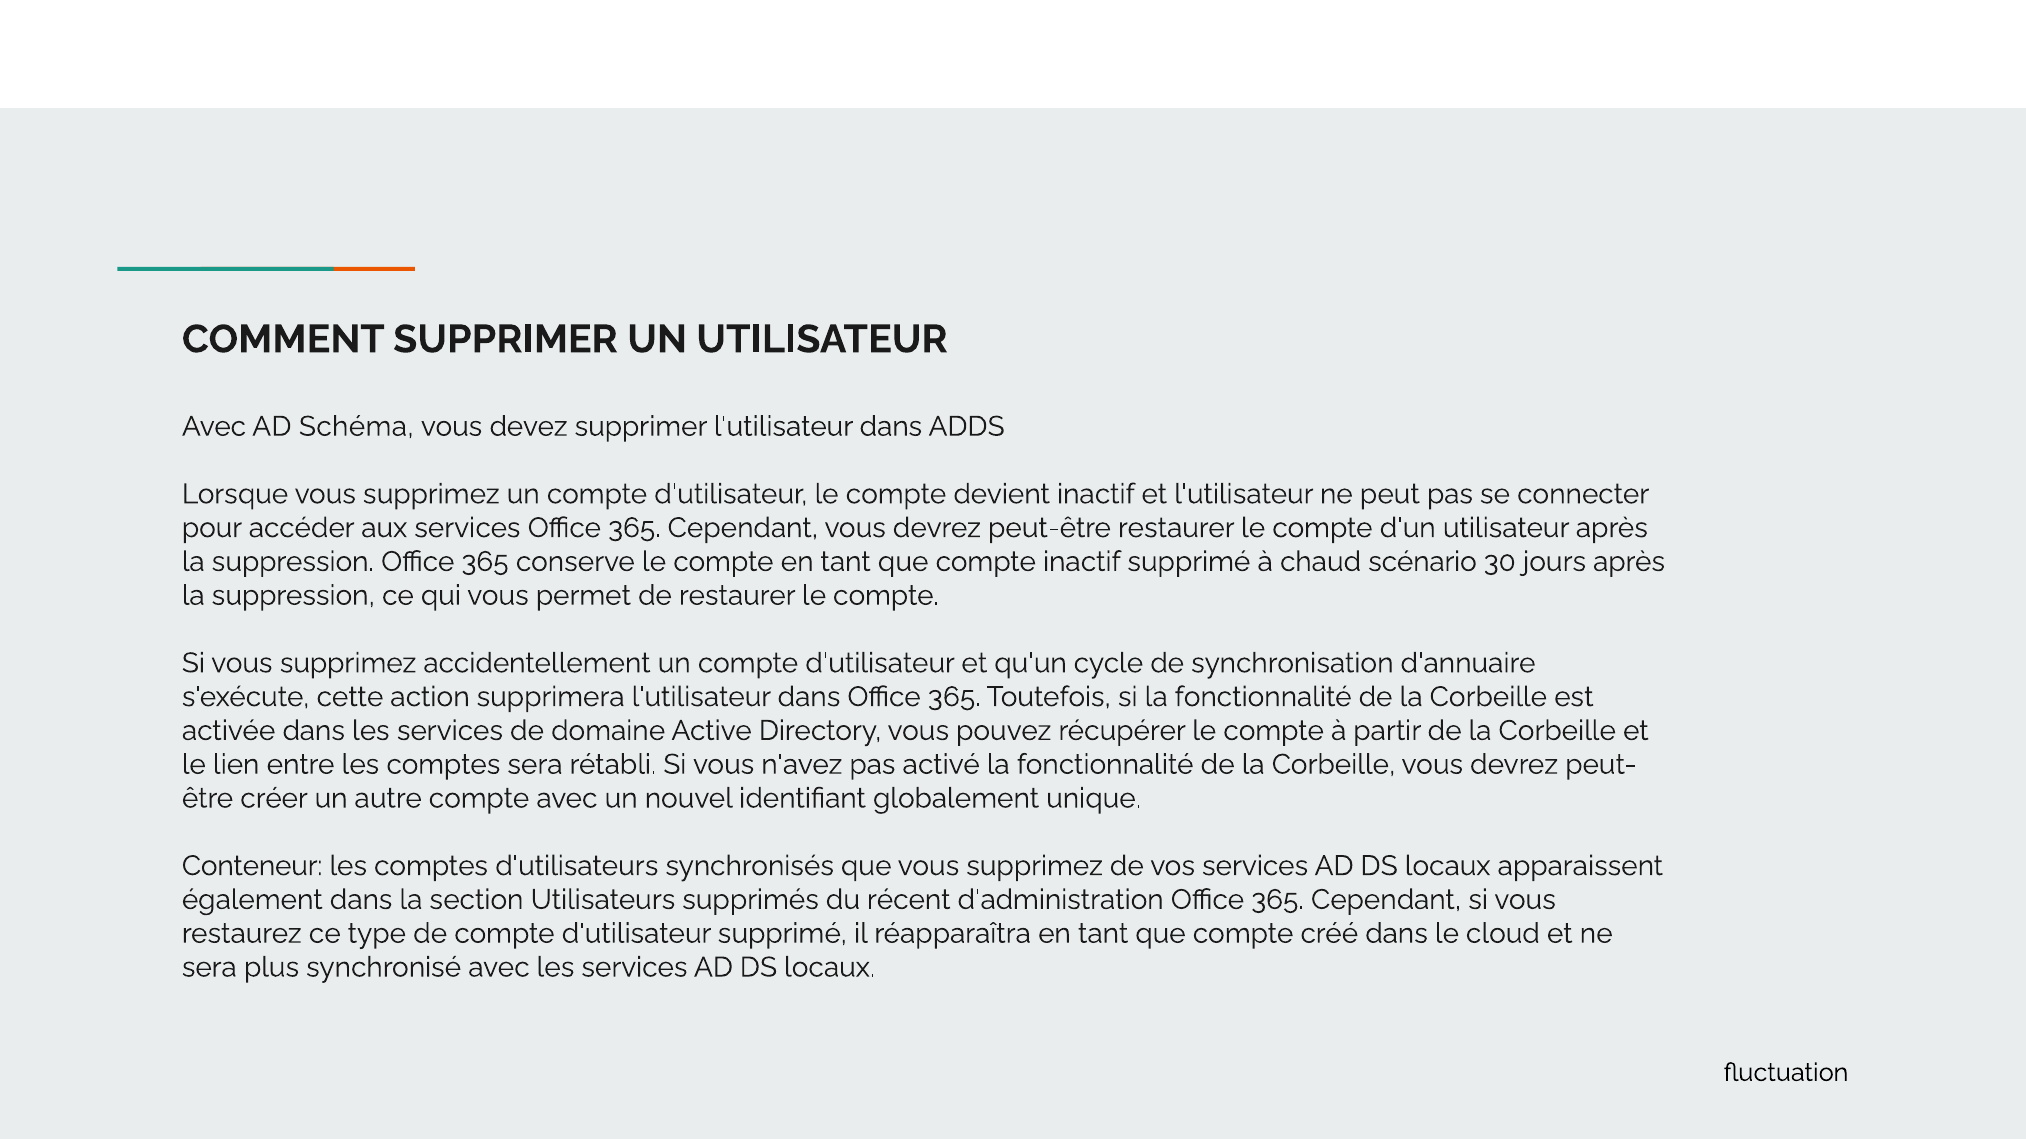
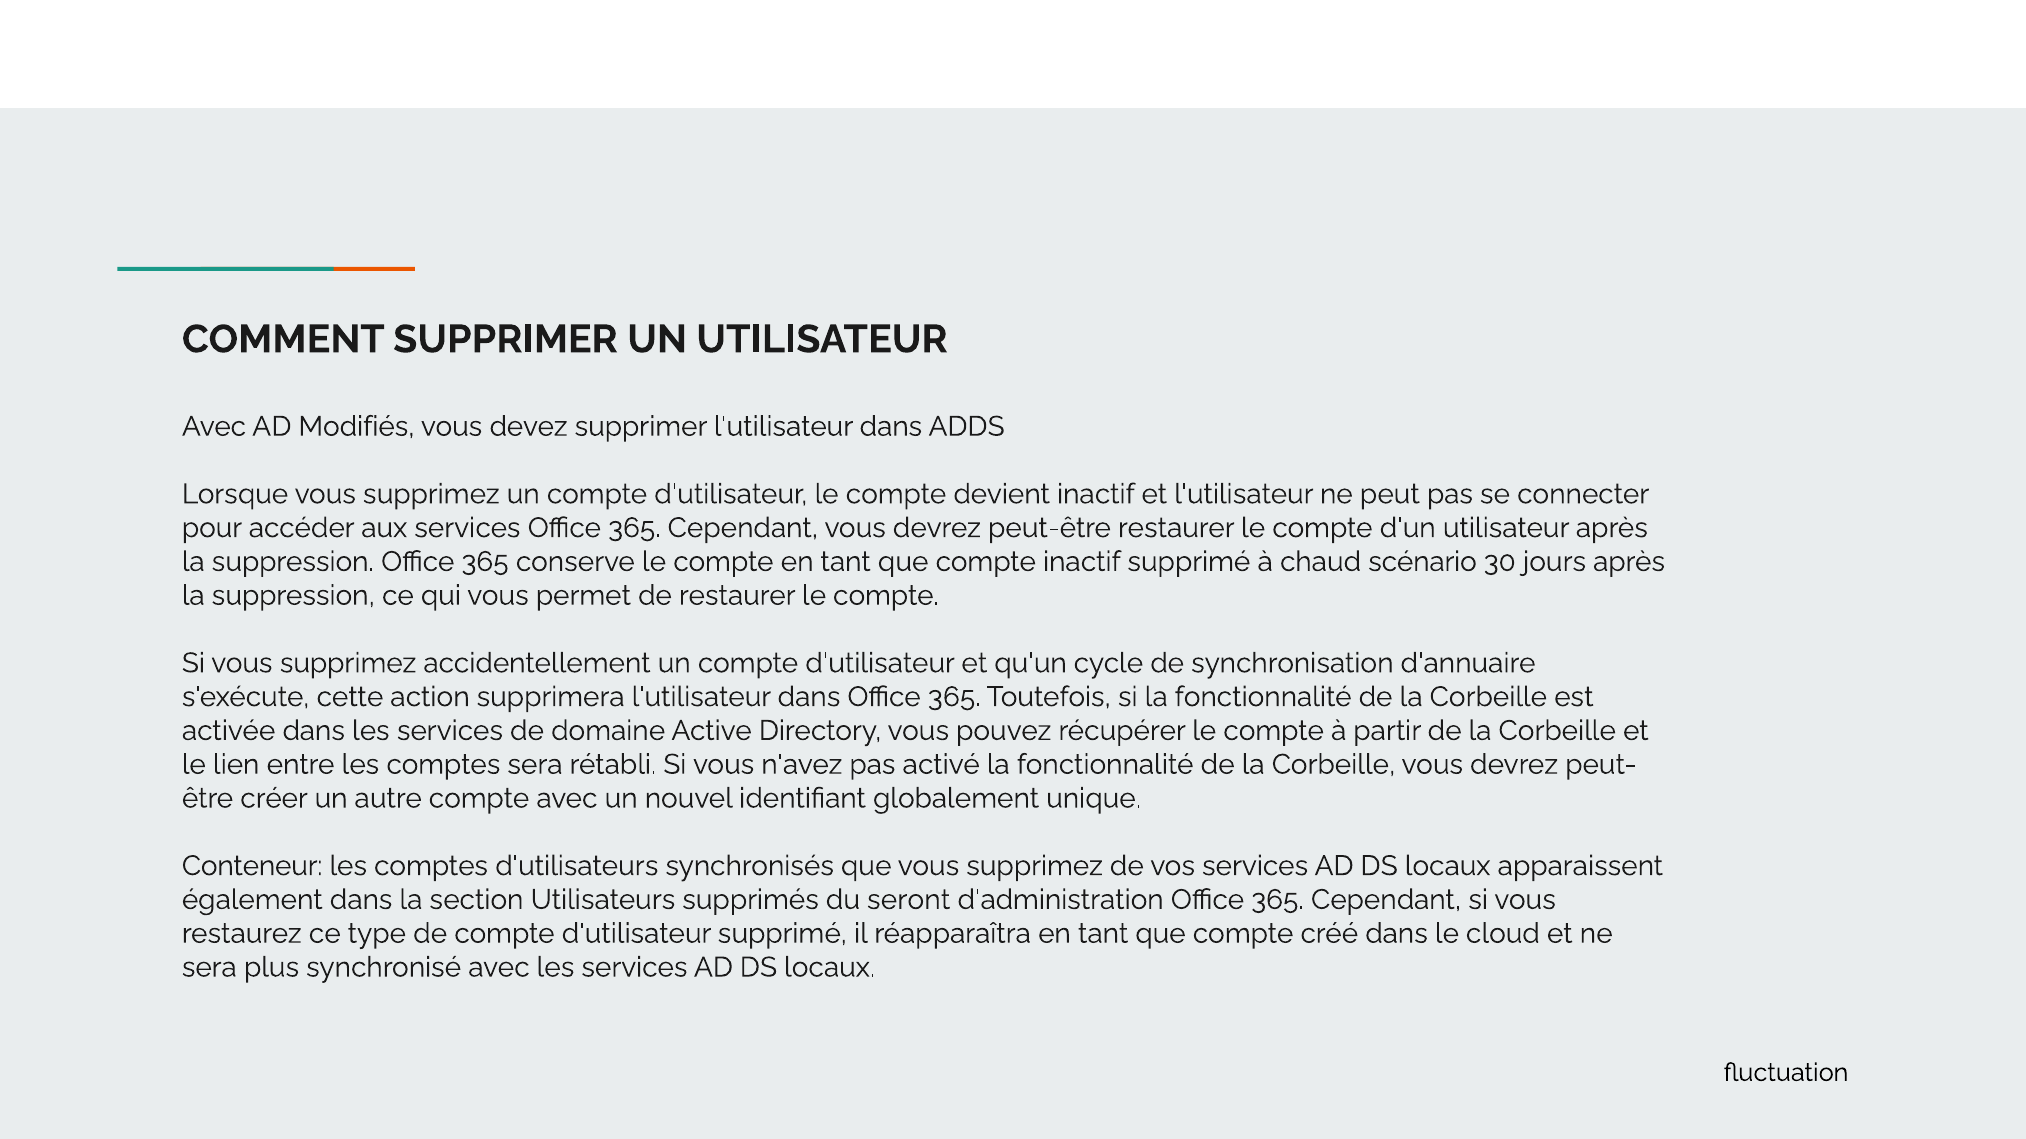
Schéma: Schéma -> Modifiés (356, 427)
récent: récent -> seront (909, 900)
